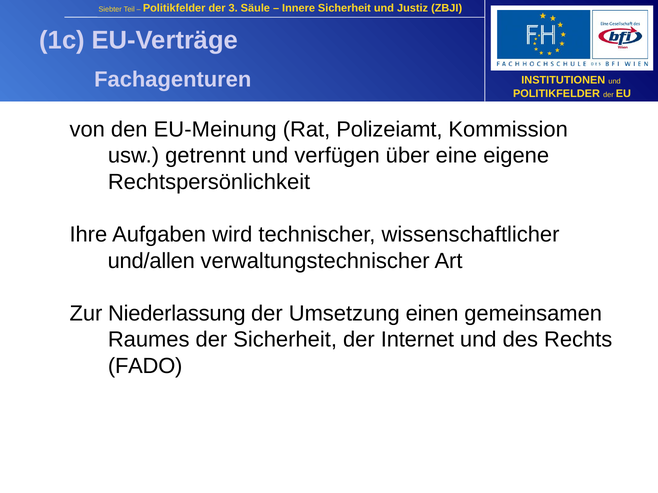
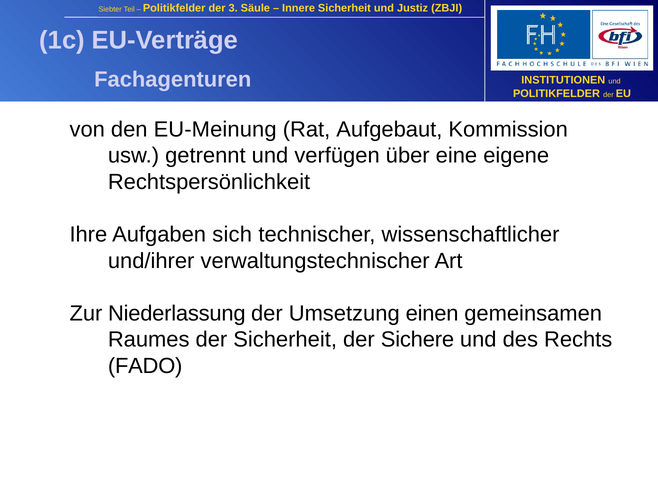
Polizeiamt: Polizeiamt -> Aufgebaut (389, 129)
wird: wird -> sich (232, 235)
und/allen: und/allen -> und/ihrer (151, 261)
Internet: Internet -> Sichere (417, 340)
